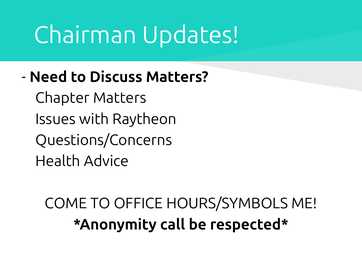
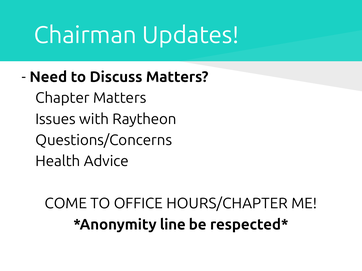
HOURS/SYMBOLS: HOURS/SYMBOLS -> HOURS/CHAPTER (227, 204)
call: call -> line (173, 225)
